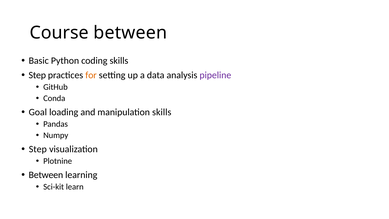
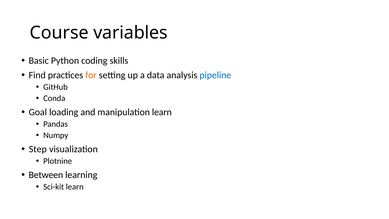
Course between: between -> variables (130, 33)
Step: Step -> Find (37, 75)
pipeline colour: purple -> blue (215, 75)
manipulation skills: skills -> learn (162, 112)
